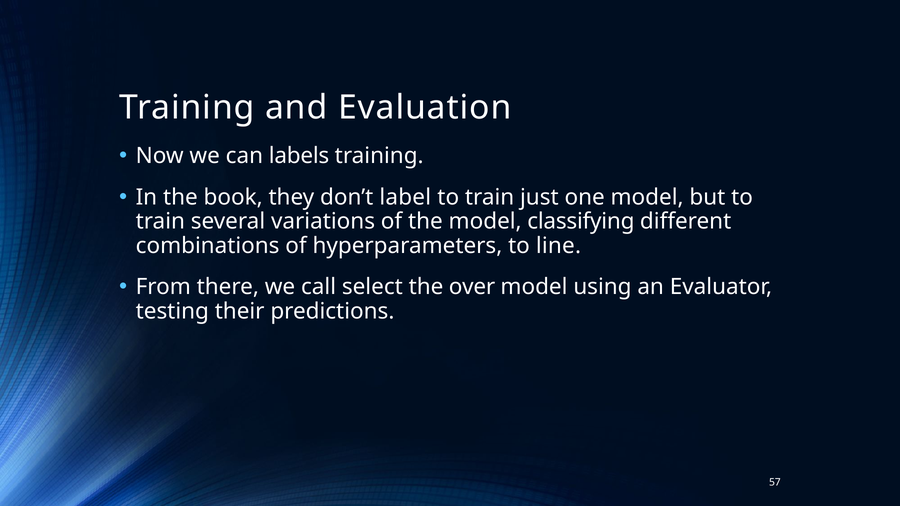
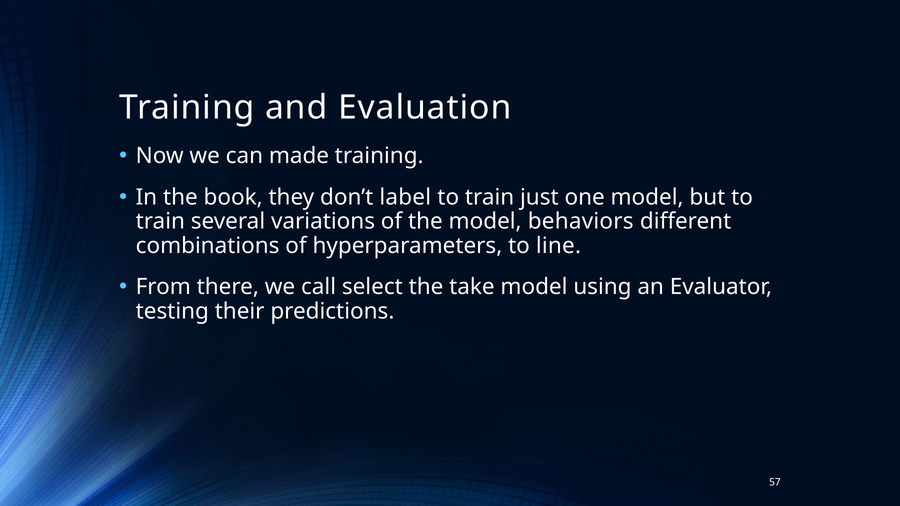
labels: labels -> made (299, 156)
classifying: classifying -> behaviors (581, 222)
over: over -> take (472, 287)
